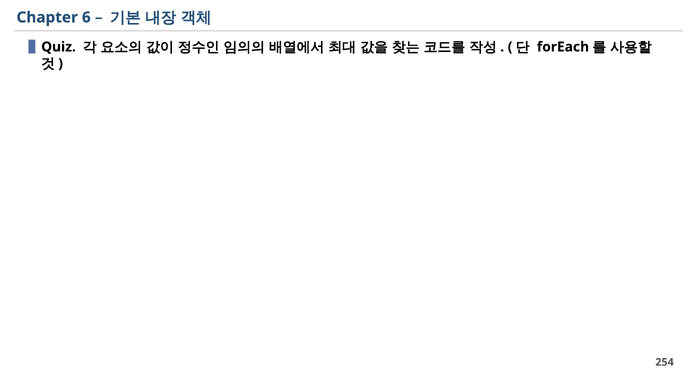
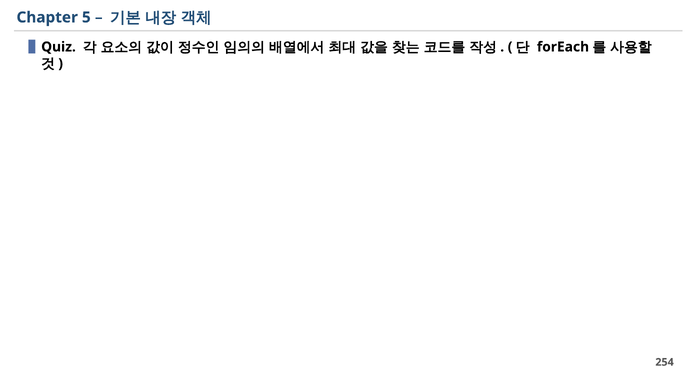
6: 6 -> 5 (86, 17)
